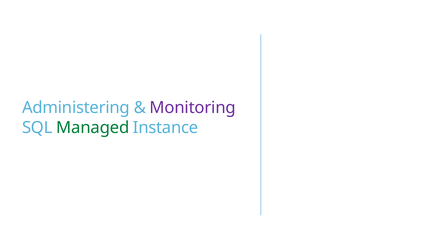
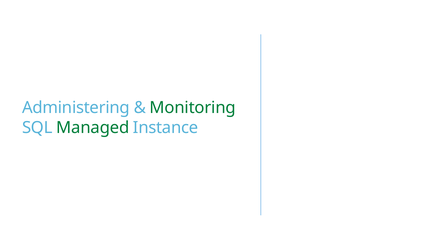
Monitoring colour: purple -> green (193, 108)
